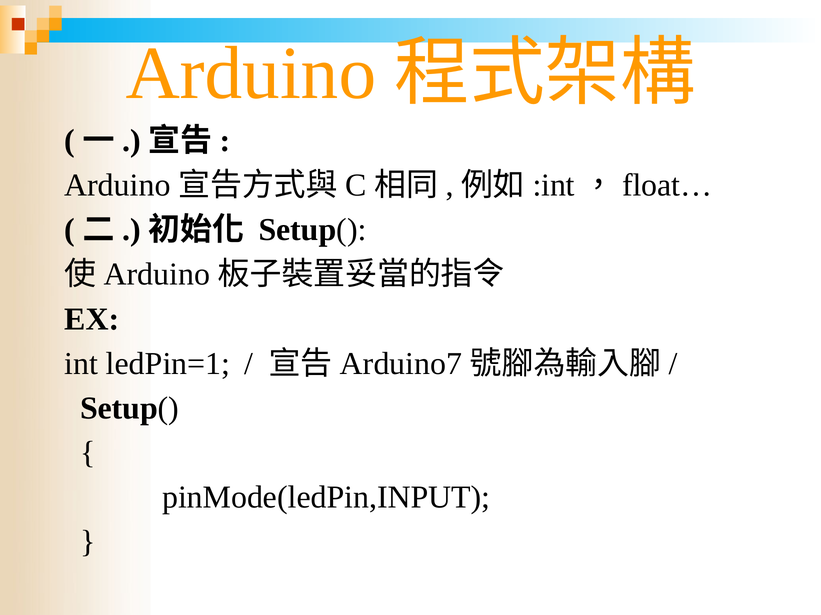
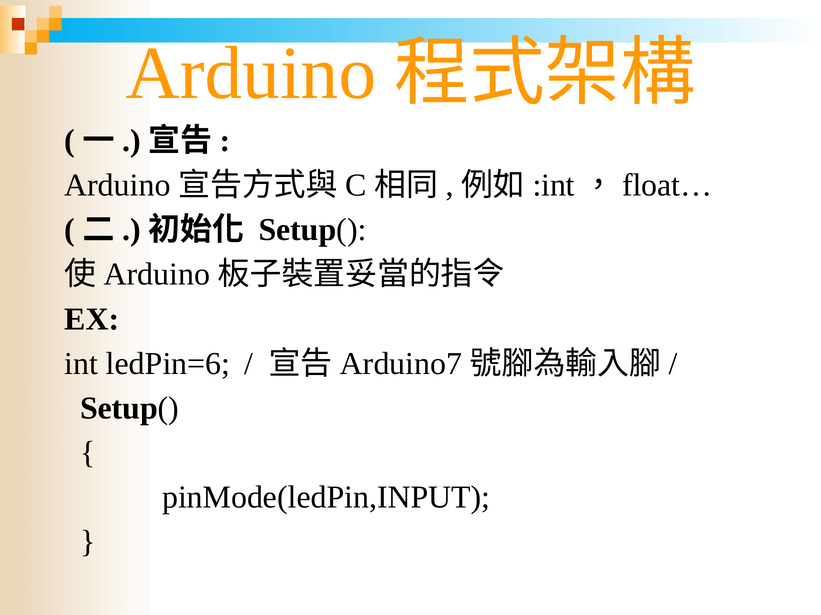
ledPin=1: ledPin=1 -> ledPin=6 (168, 364)
